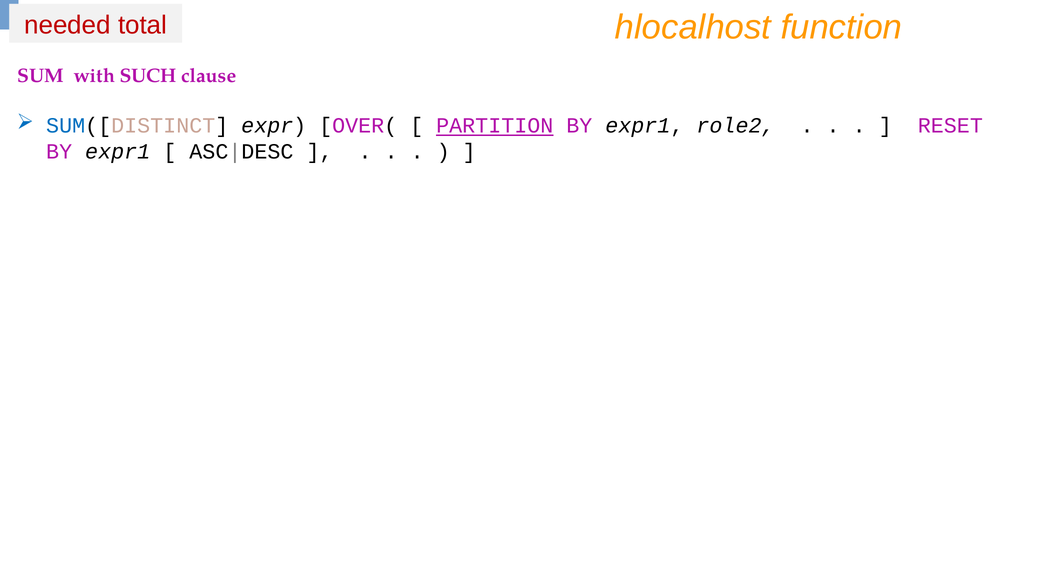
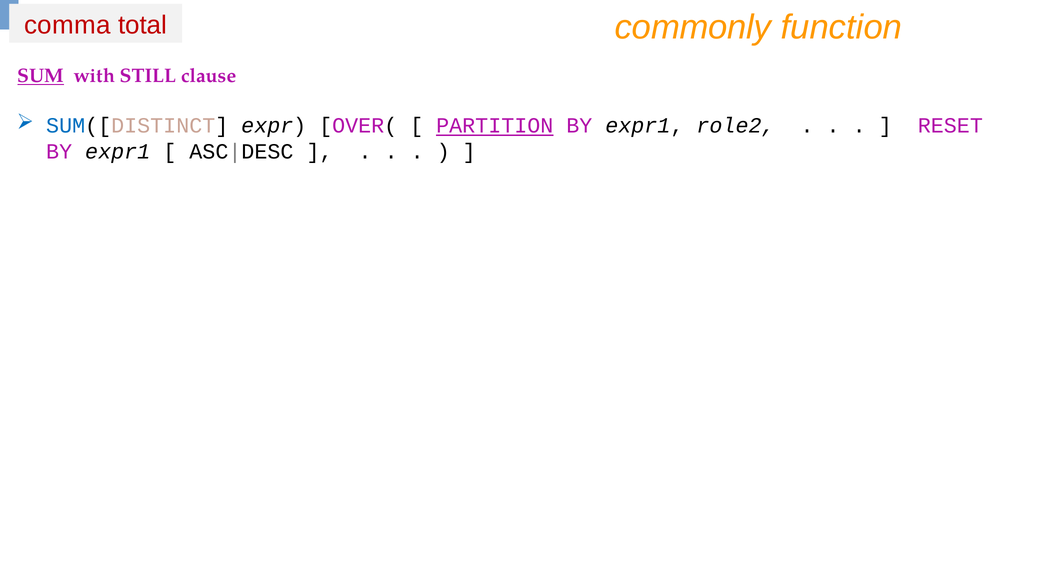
hlocalhost: hlocalhost -> commonly (693, 27)
needed: needed -> comma (67, 25)
SUM underline: none -> present (41, 76)
SUCH: SUCH -> STILL (148, 76)
